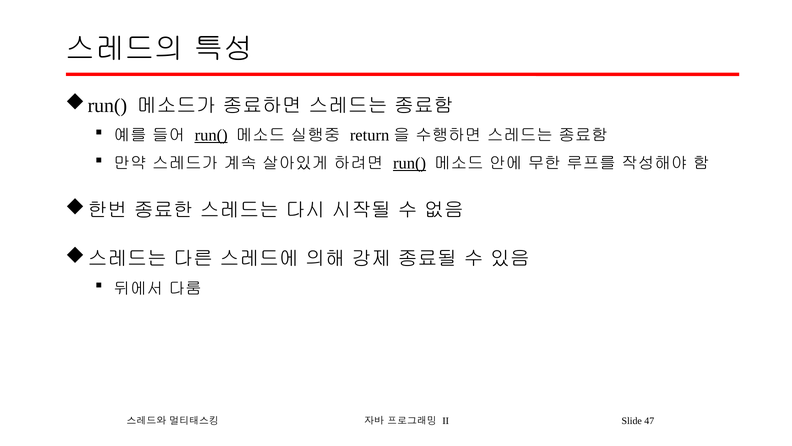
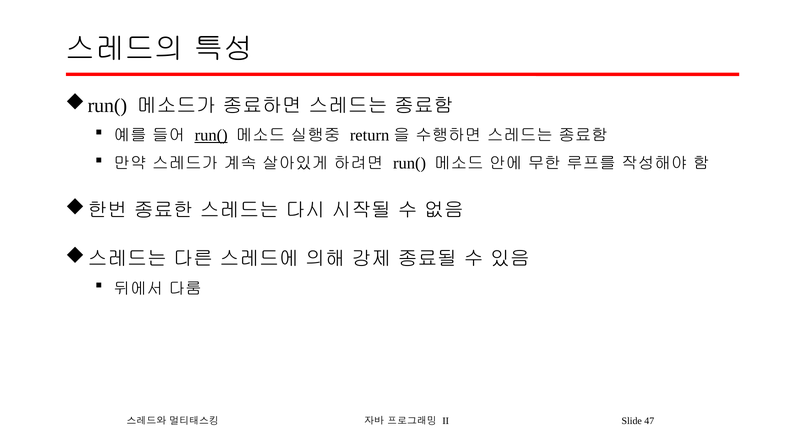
run( underline: present -> none (410, 163)
